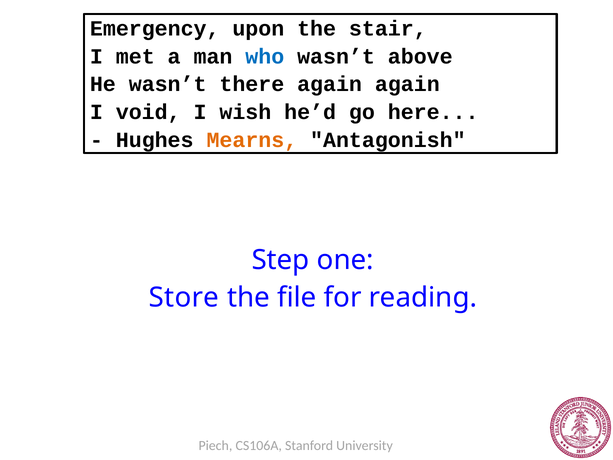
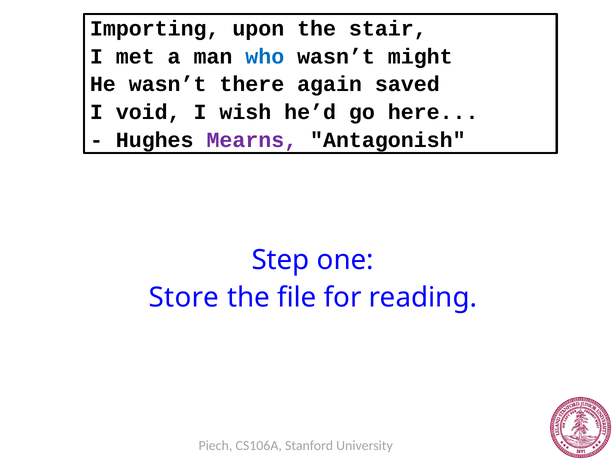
Emergency: Emergency -> Importing (155, 29)
above: above -> might (420, 56)
again again: again -> saved (407, 84)
Mearns colour: orange -> purple (252, 140)
